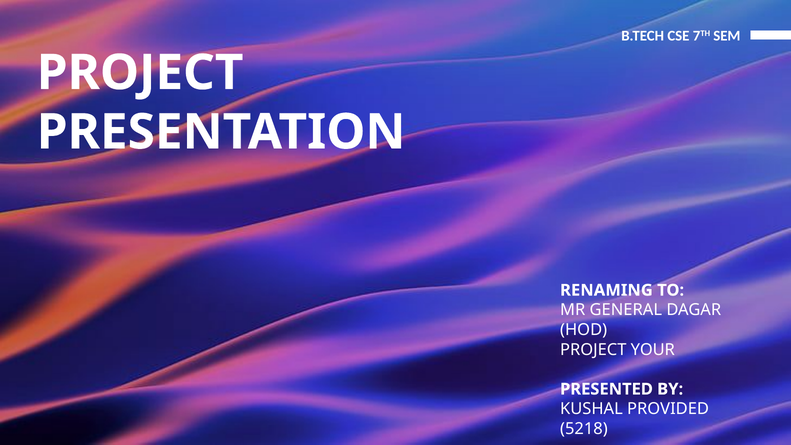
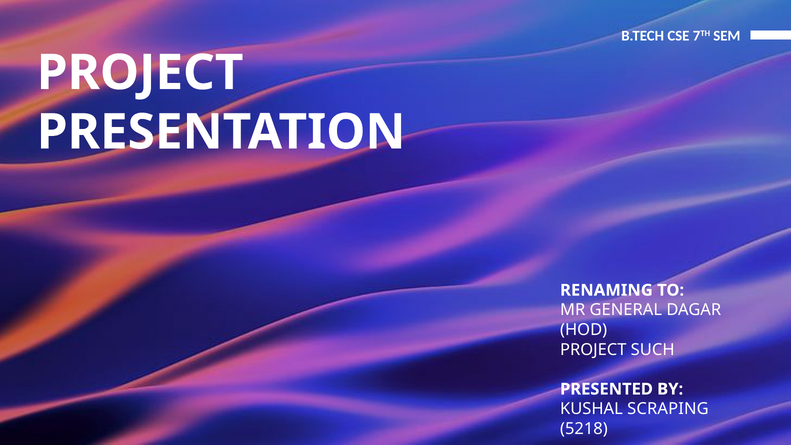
YOUR: YOUR -> SUCH (653, 350)
PROVIDED: PROVIDED -> SCRAPING (668, 409)
